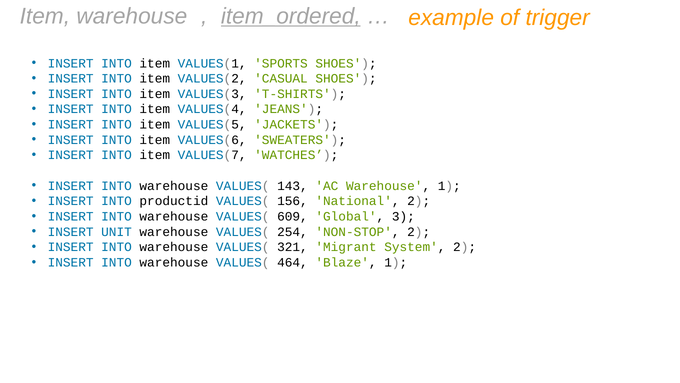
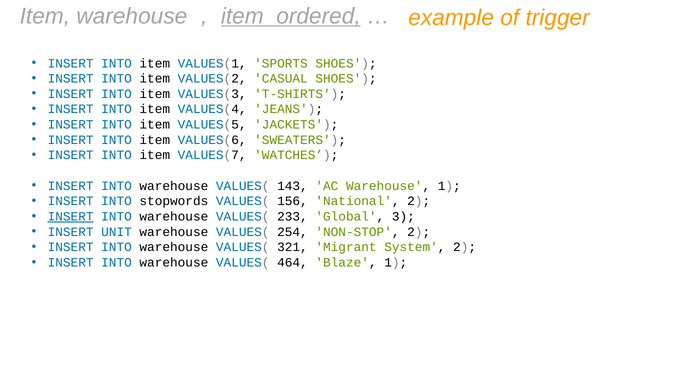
productid: productid -> stopwords (174, 201)
INSERT underline: none -> present (71, 216)
609: 609 -> 233 (292, 216)
